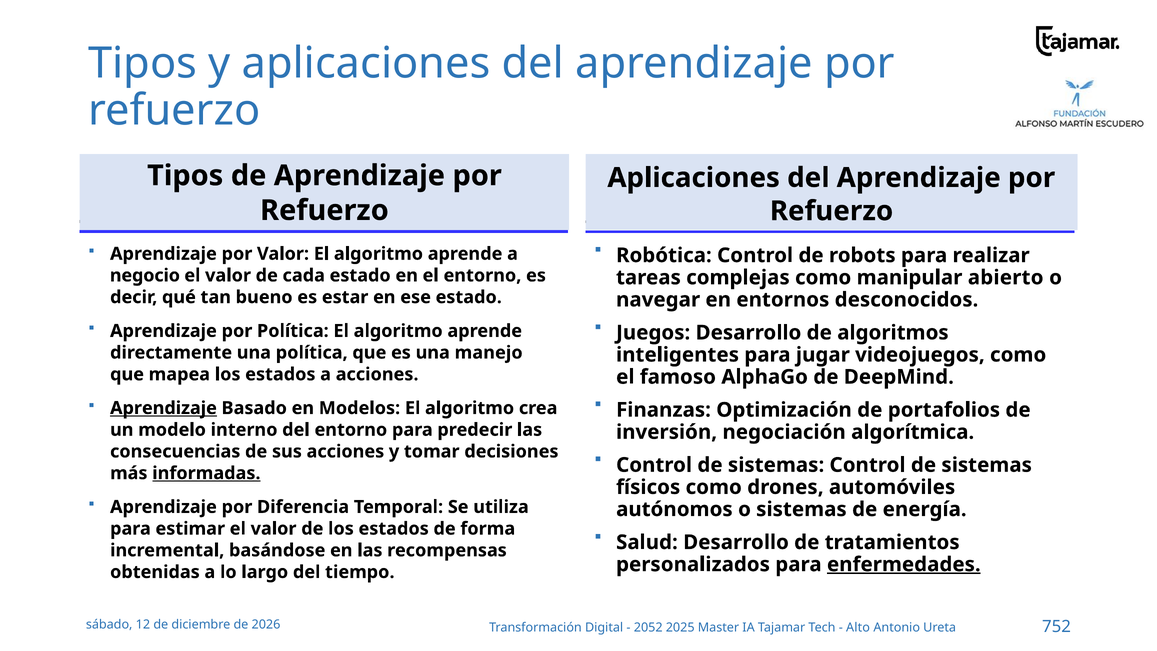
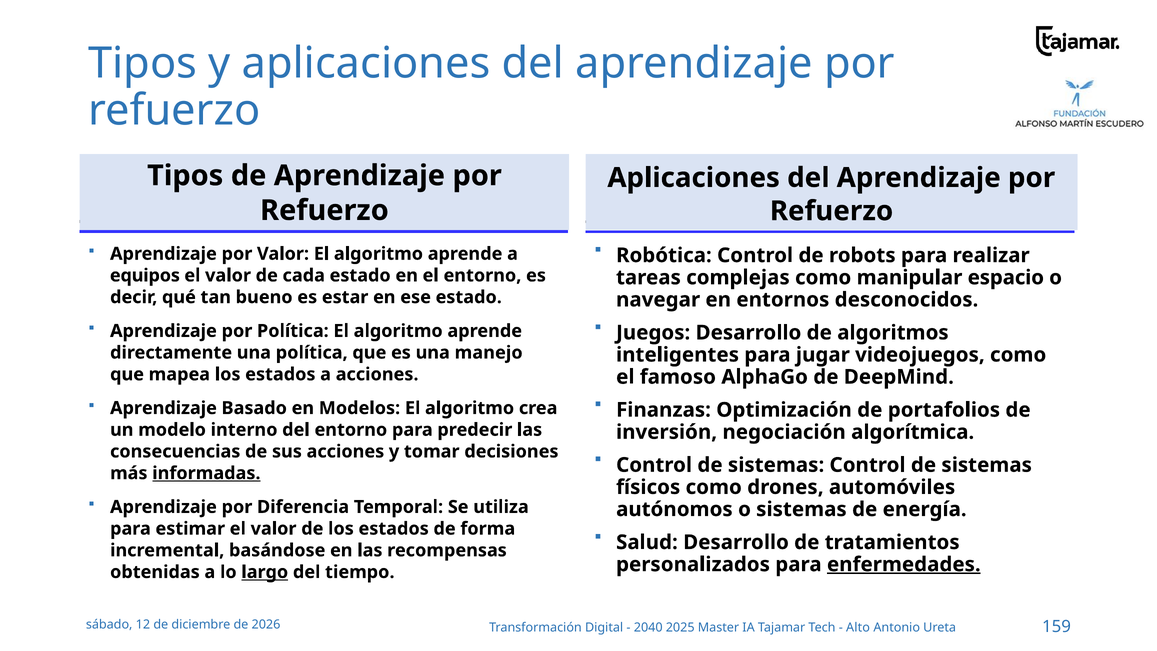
negocio: negocio -> equipos (145, 275)
abierto: abierto -> espacio (1006, 277)
Aprendizaje underline: present -> none (163, 408)
largo underline: none -> present (265, 572)
2052: 2052 -> 2040 (648, 628)
752: 752 -> 159 (1057, 626)
